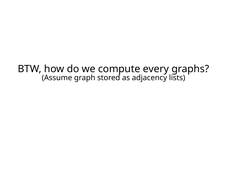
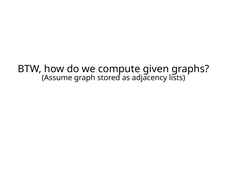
every: every -> given (156, 69)
